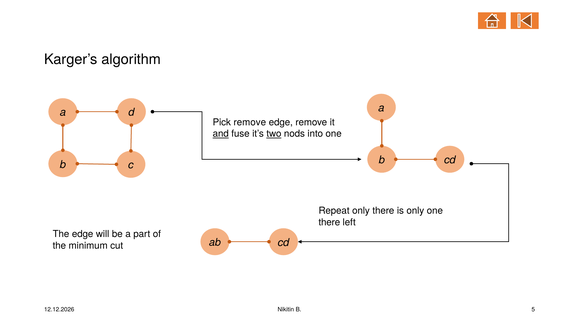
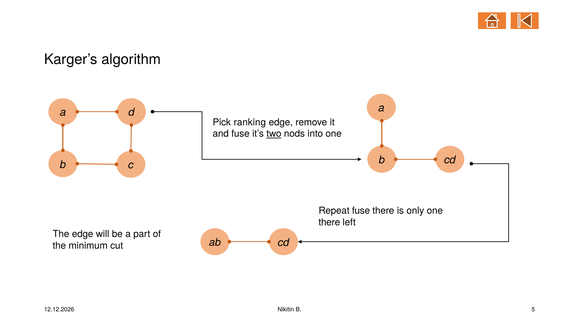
Pick remove: remove -> ranking (250, 122)
and underline: present -> none (221, 134)
Repeat only: only -> fuse (361, 211)
